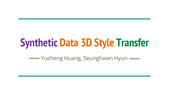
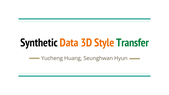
Synthetic colour: purple -> black (39, 43)
